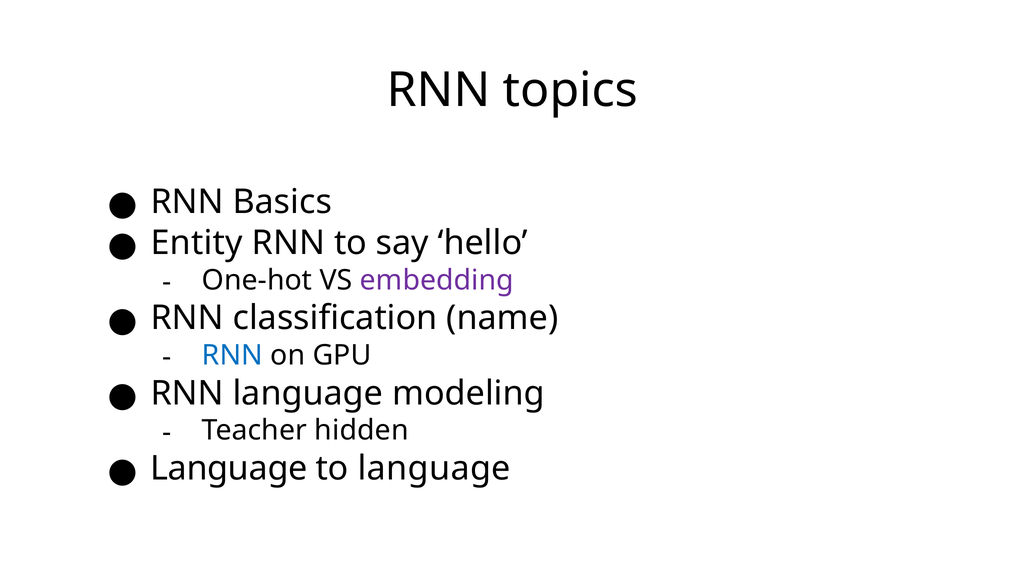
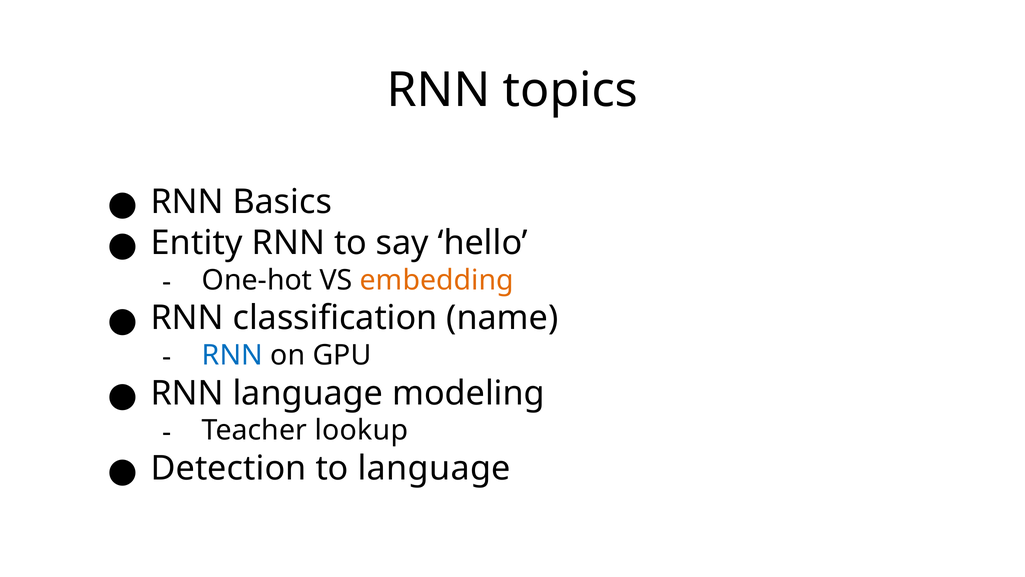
embedding colour: purple -> orange (437, 280)
hidden: hidden -> lookup (361, 430)
Language: Language -> Detection (229, 468)
